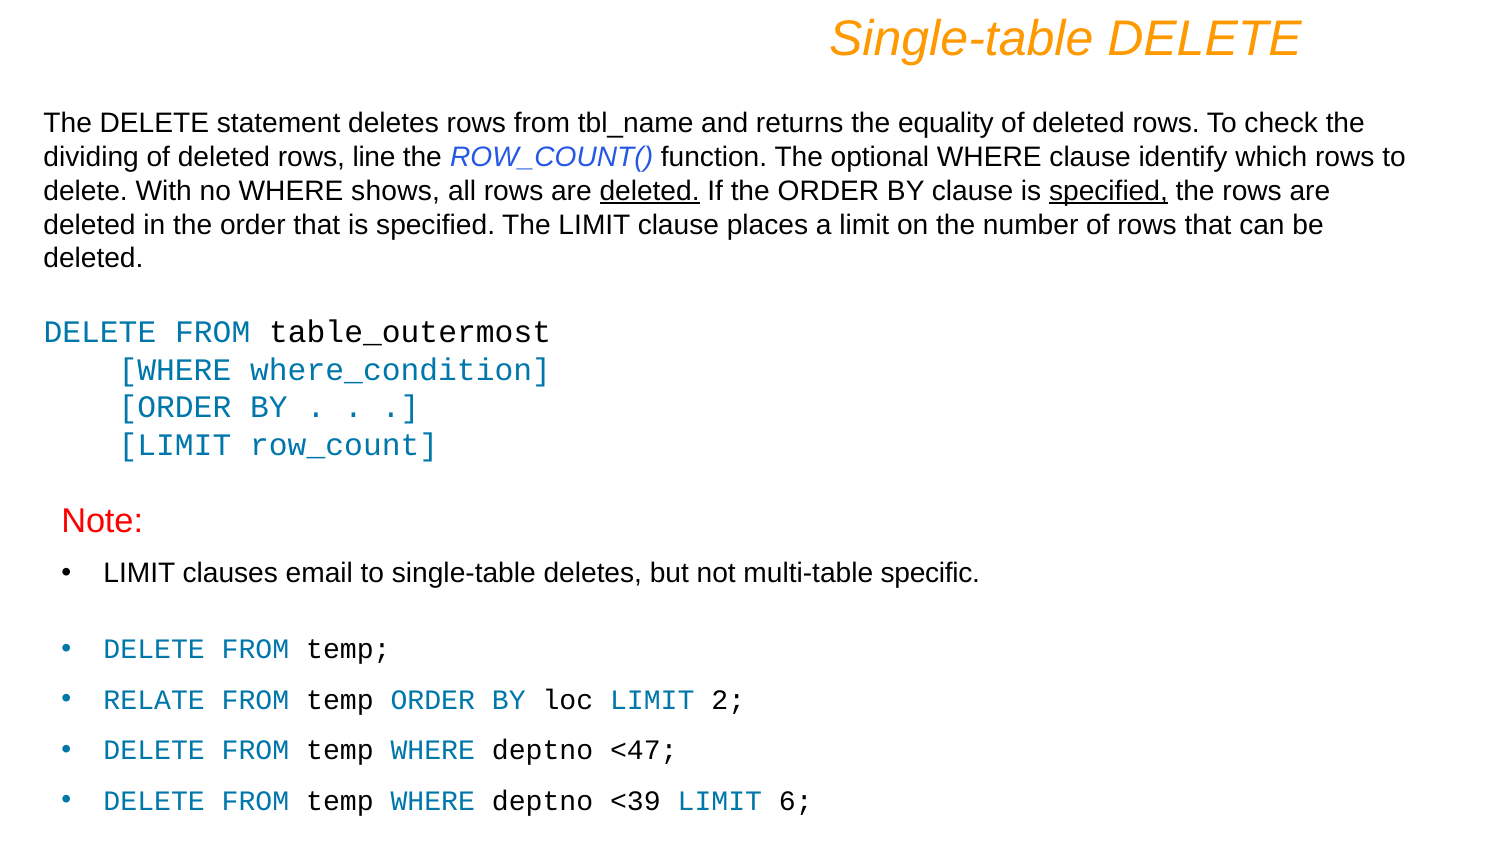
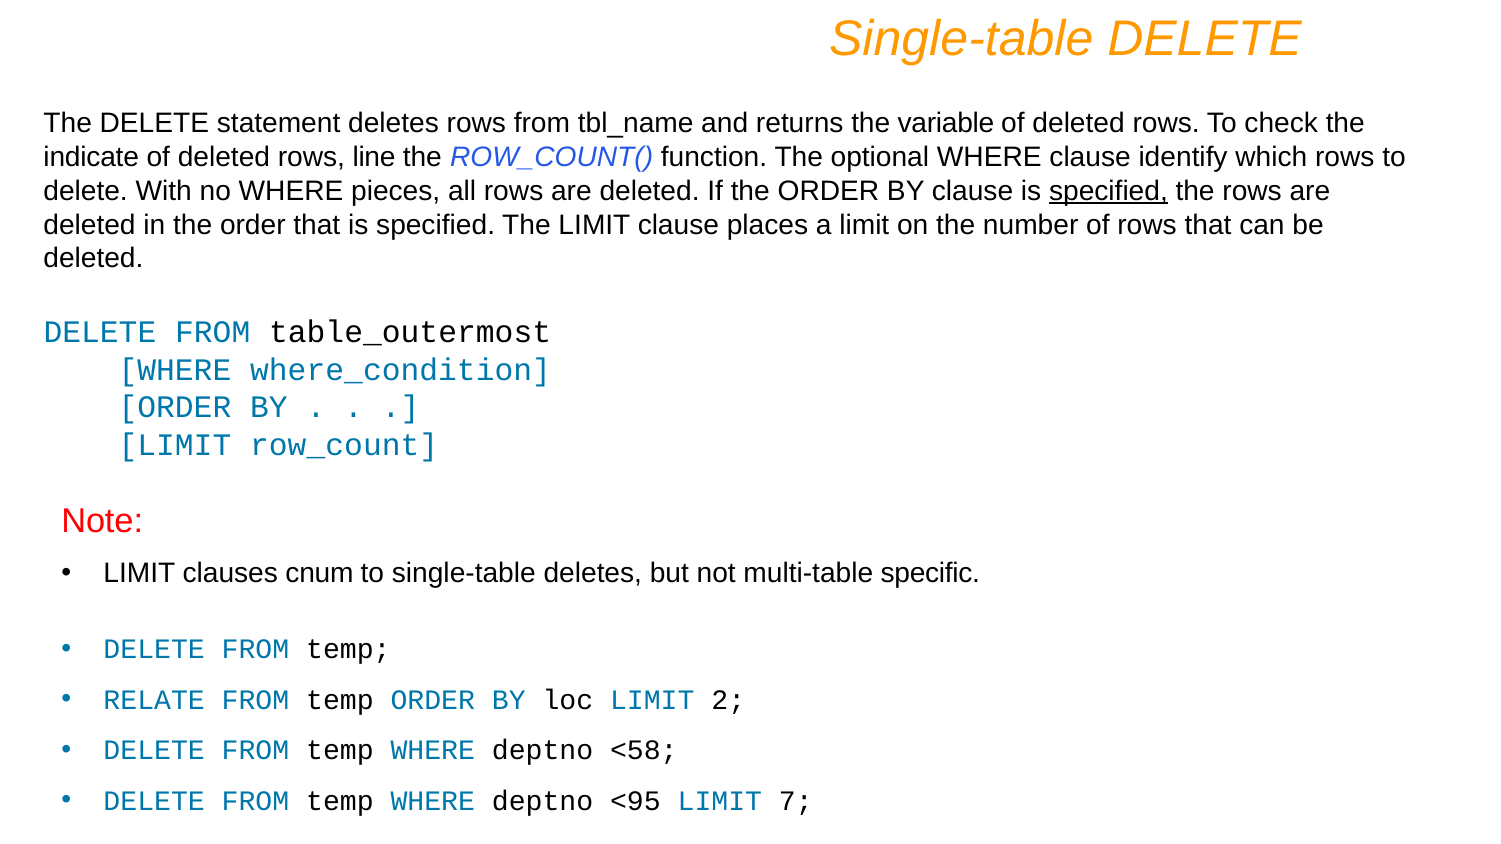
equality: equality -> variable (946, 124)
dividing: dividing -> indicate (91, 157)
shows: shows -> pieces (396, 191)
deleted underline: present -> none (650, 191)
email: email -> cnum (319, 574)
<47: <47 -> <58 (644, 751)
<39: <39 -> <95 (635, 802)
6: 6 -> 7 (796, 802)
